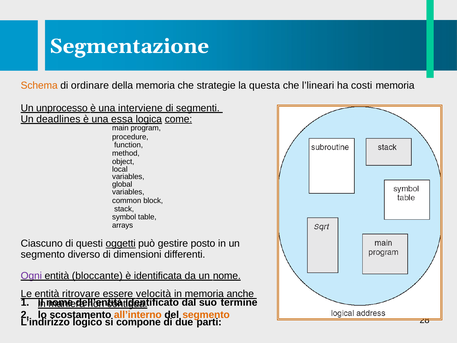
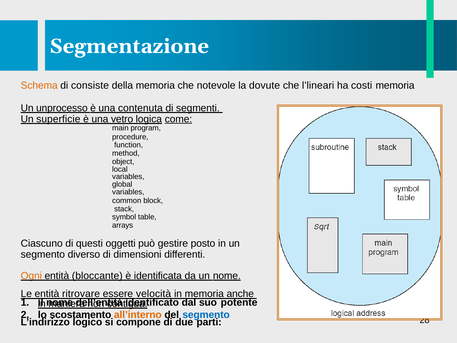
ordinare: ordinare -> consiste (90, 85)
strategie: strategie -> notevole (216, 85)
questa: questa -> dovute (265, 85)
interviene: interviene -> contenuta (140, 108)
deadlines: deadlines -> superficie (58, 119)
essa: essa -> vetro (122, 119)
oggetti underline: present -> none (121, 243)
Ogni colour: purple -> orange (31, 275)
termine: termine -> potente (239, 302)
segmento colour: orange -> blue (206, 315)
